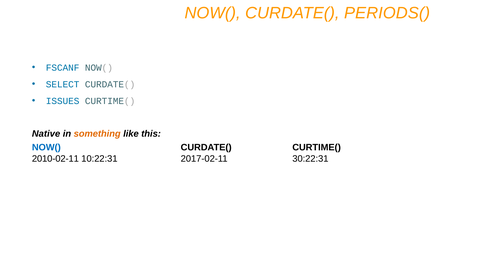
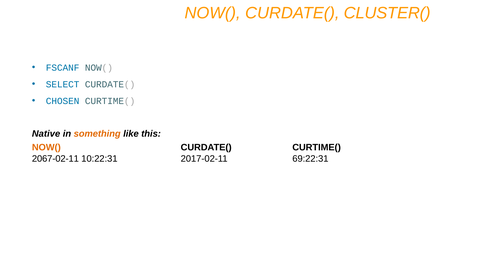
PERIODS(: PERIODS( -> CLUSTER( (387, 13)
ISSUES: ISSUES -> CHOSEN (63, 101)
NOW( colour: blue -> orange (46, 147)
2010-02-11: 2010-02-11 -> 2067-02-11 (55, 159)
30:22:31: 30:22:31 -> 69:22:31 (310, 159)
